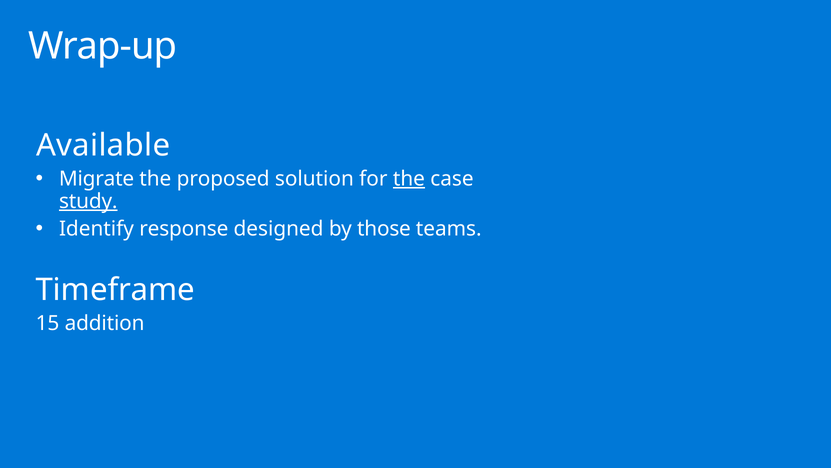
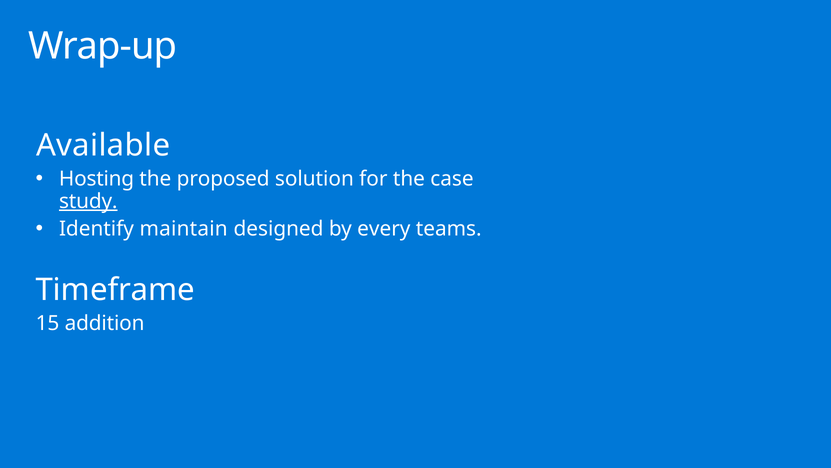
Migrate: Migrate -> Hosting (97, 179)
the underline: present -> none (409, 179)
response: response -> maintain (184, 229)
those: those -> every (384, 229)
